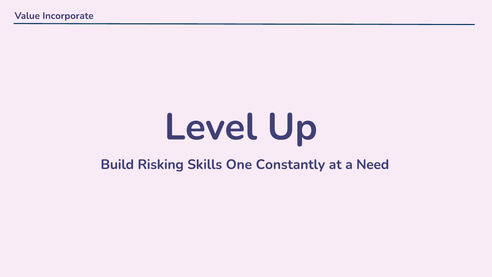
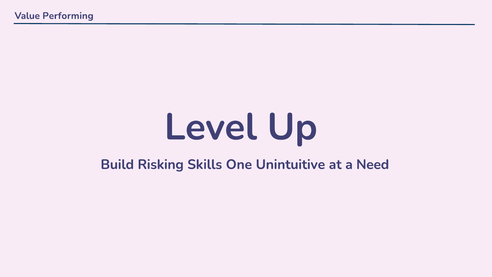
Incorporate: Incorporate -> Performing (68, 16)
Constantly: Constantly -> Unintuitive (290, 164)
